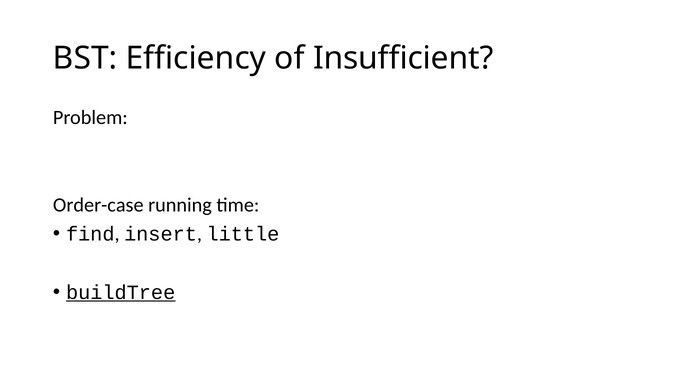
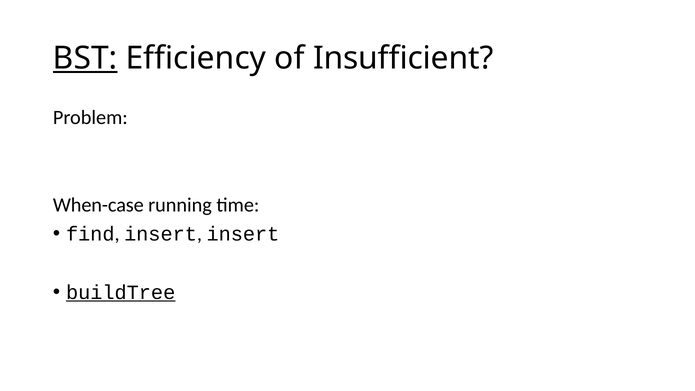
BST underline: none -> present (85, 58)
Order-case: Order-case -> When-case (98, 205)
insert little: little -> insert (243, 234)
